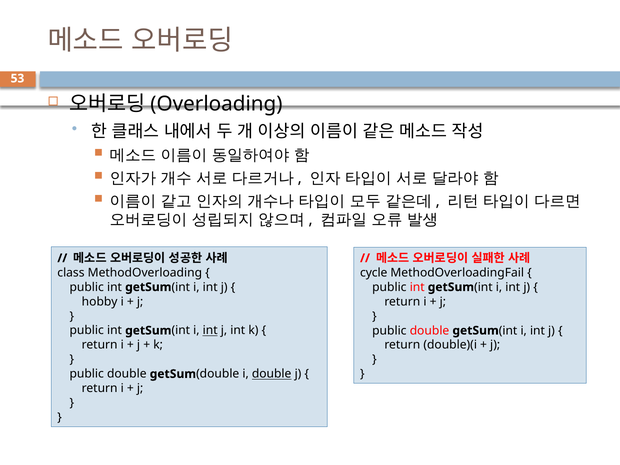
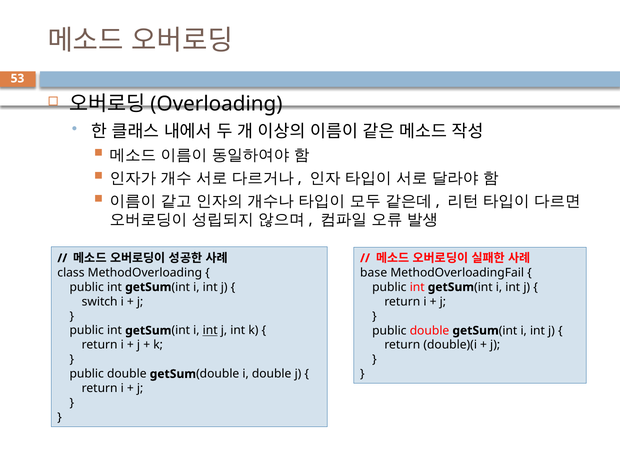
cycle: cycle -> base (374, 273)
hobby: hobby -> switch (100, 302)
double underline: present -> none (272, 374)
